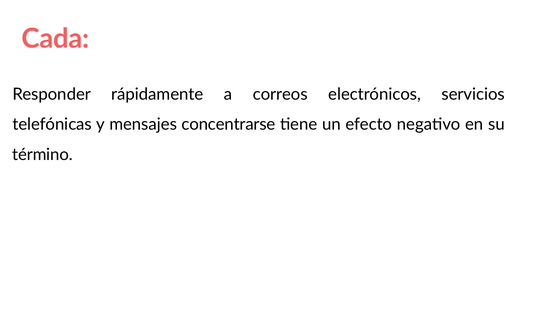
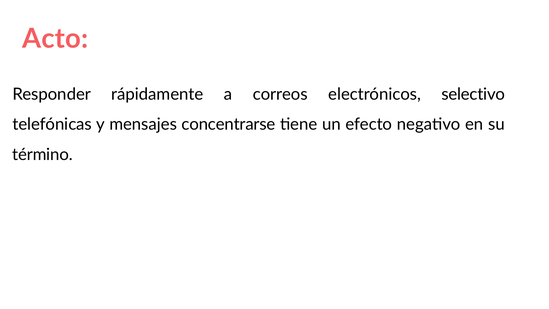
Cada: Cada -> Acto (55, 39)
servicios: servicios -> selectivo (473, 94)
